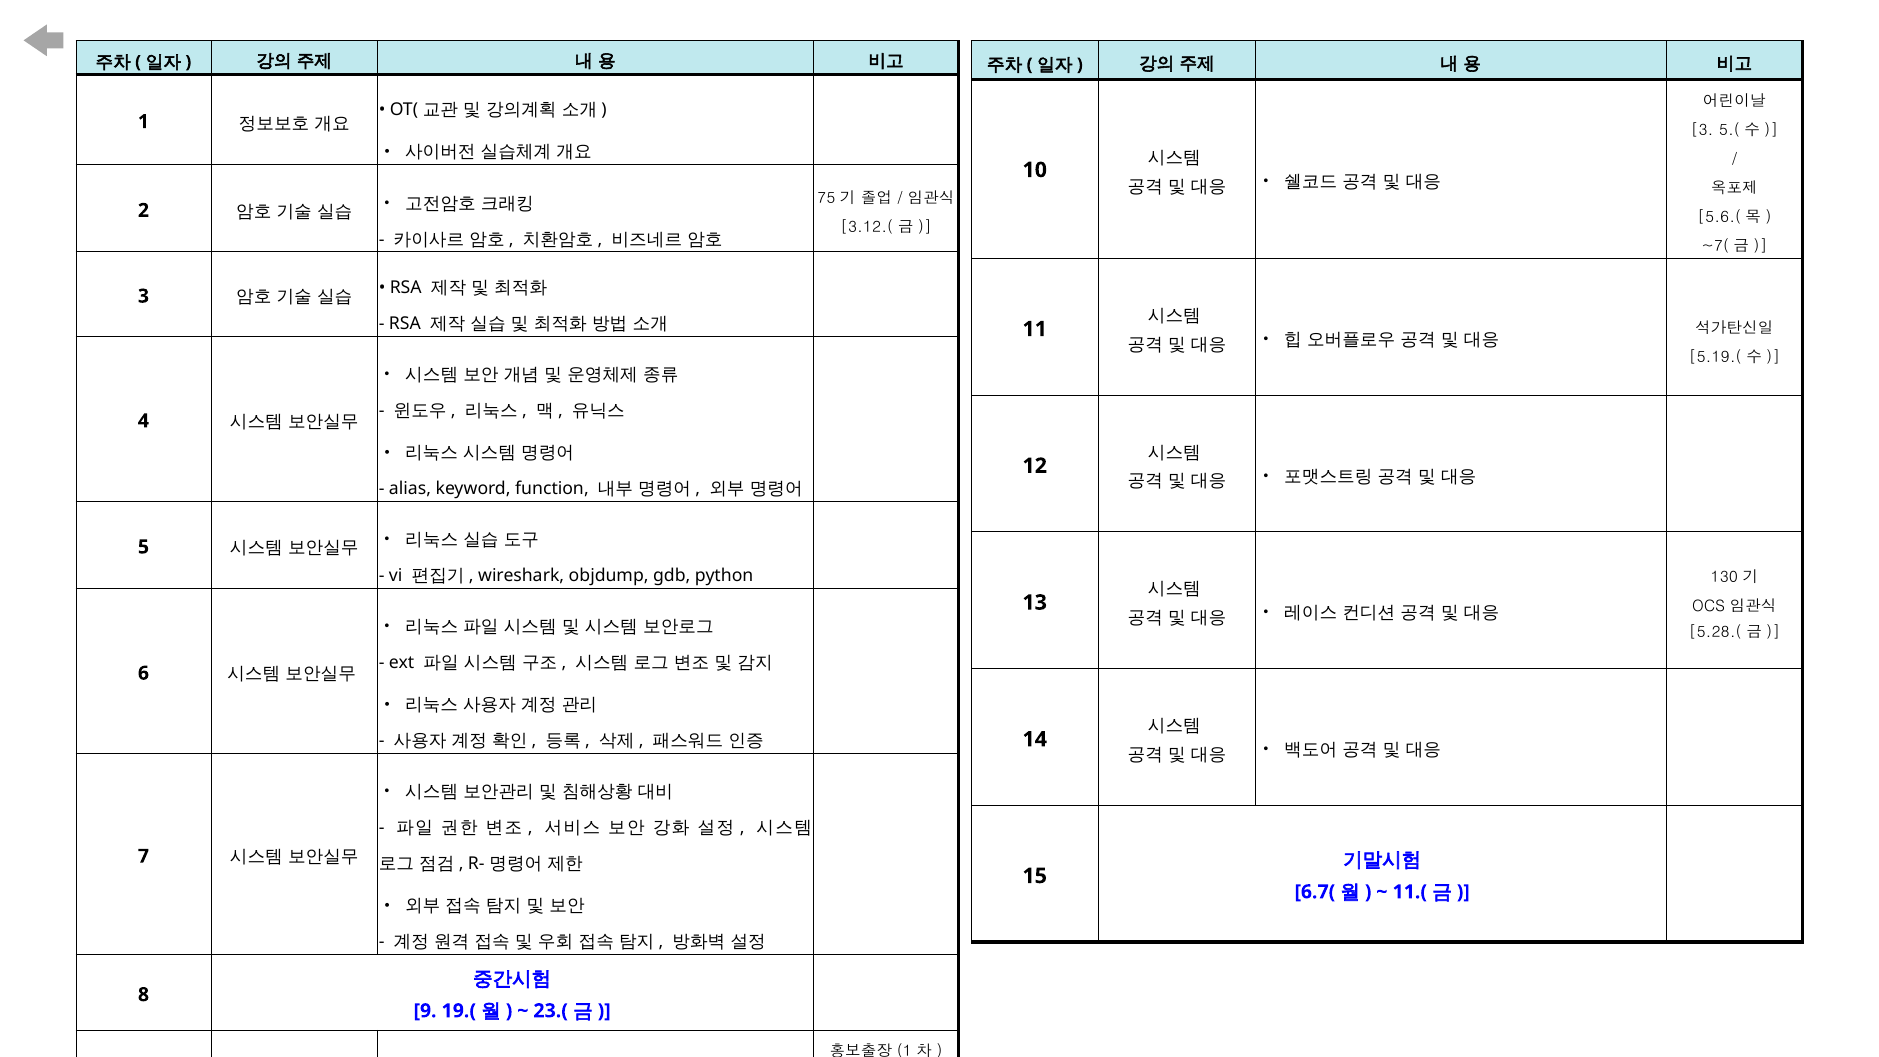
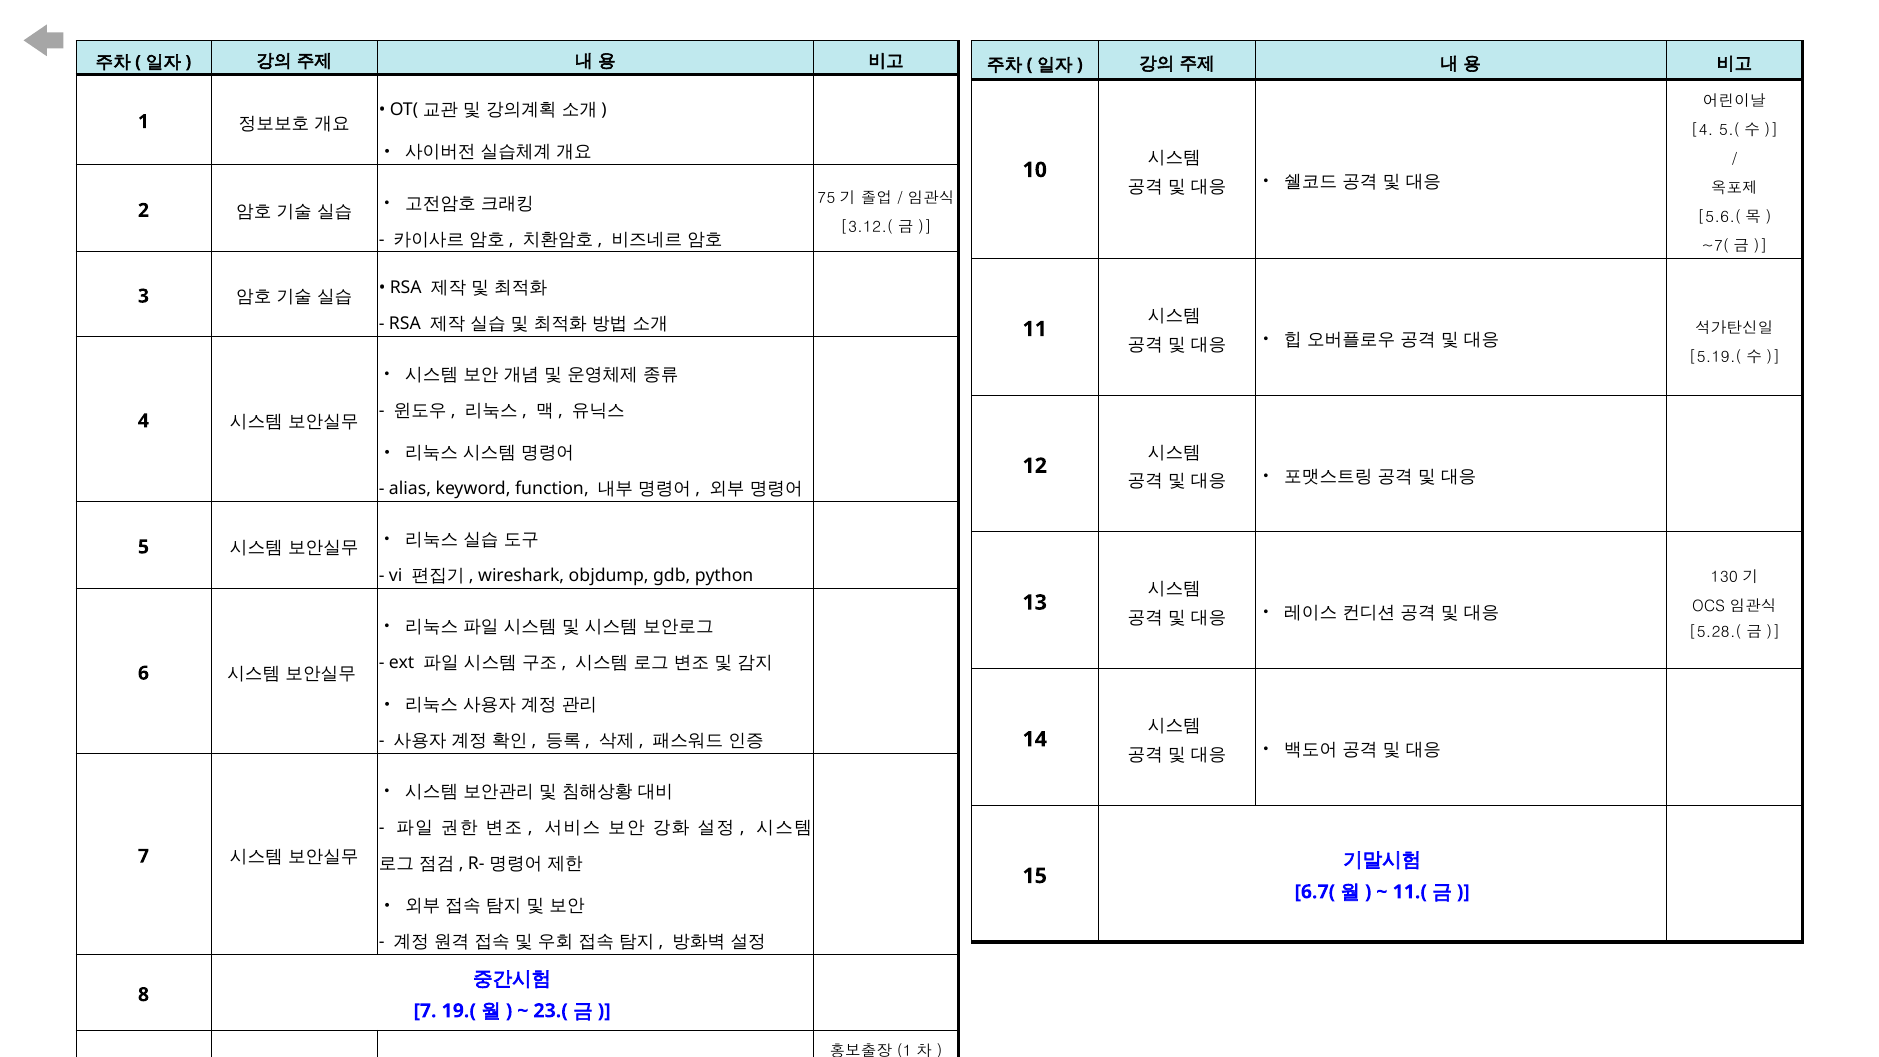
3: 3 -> 4 (1702, 130)
9: 9 -> 7 (425, 1011)
